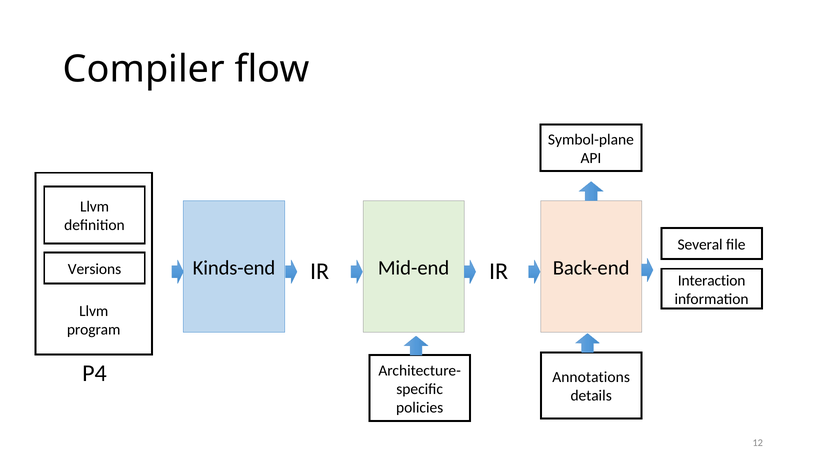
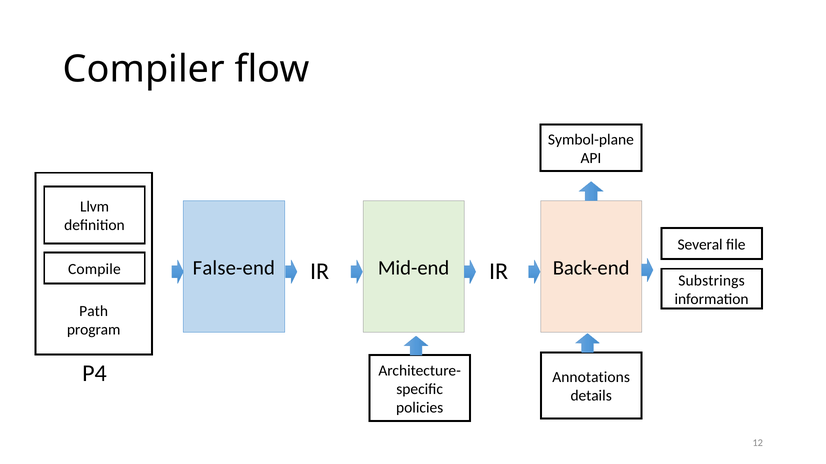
Kinds-end: Kinds-end -> False-end (234, 268)
Versions: Versions -> Compile (94, 269)
Interaction: Interaction -> Substrings (711, 281)
Llvm: Llvm -> Path (94, 311)
